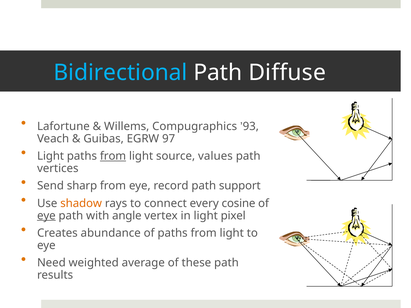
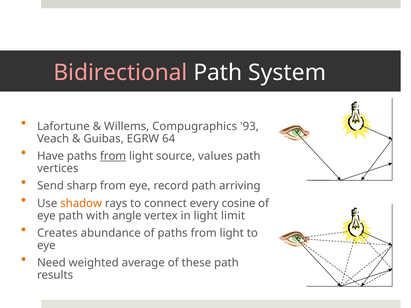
Bidirectional colour: light blue -> pink (120, 73)
Diffuse: Diffuse -> System (287, 73)
97: 97 -> 64 (169, 139)
Light: Light -> Have (51, 156)
support: support -> arriving (240, 186)
eye underline: present -> none (46, 216)
pixel: pixel -> limit (233, 216)
